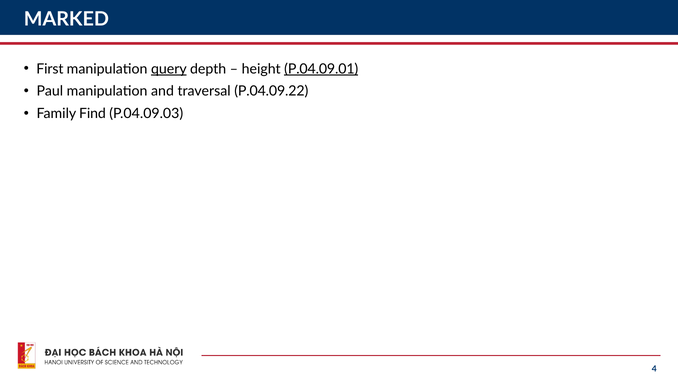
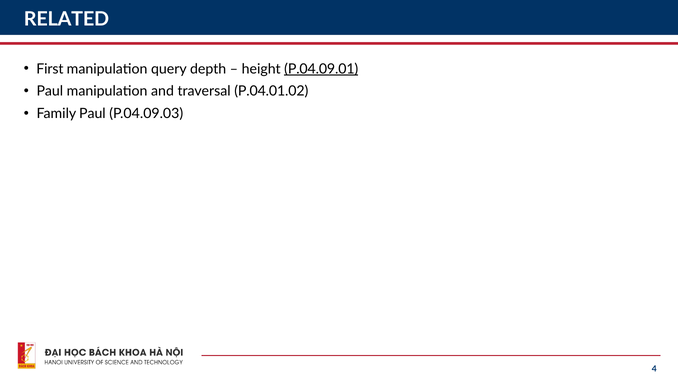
MARKED: MARKED -> RELATED (66, 19)
query underline: present -> none (169, 69)
P.04.09.22: P.04.09.22 -> P.04.01.02 (271, 91)
Family Find: Find -> Paul (92, 114)
